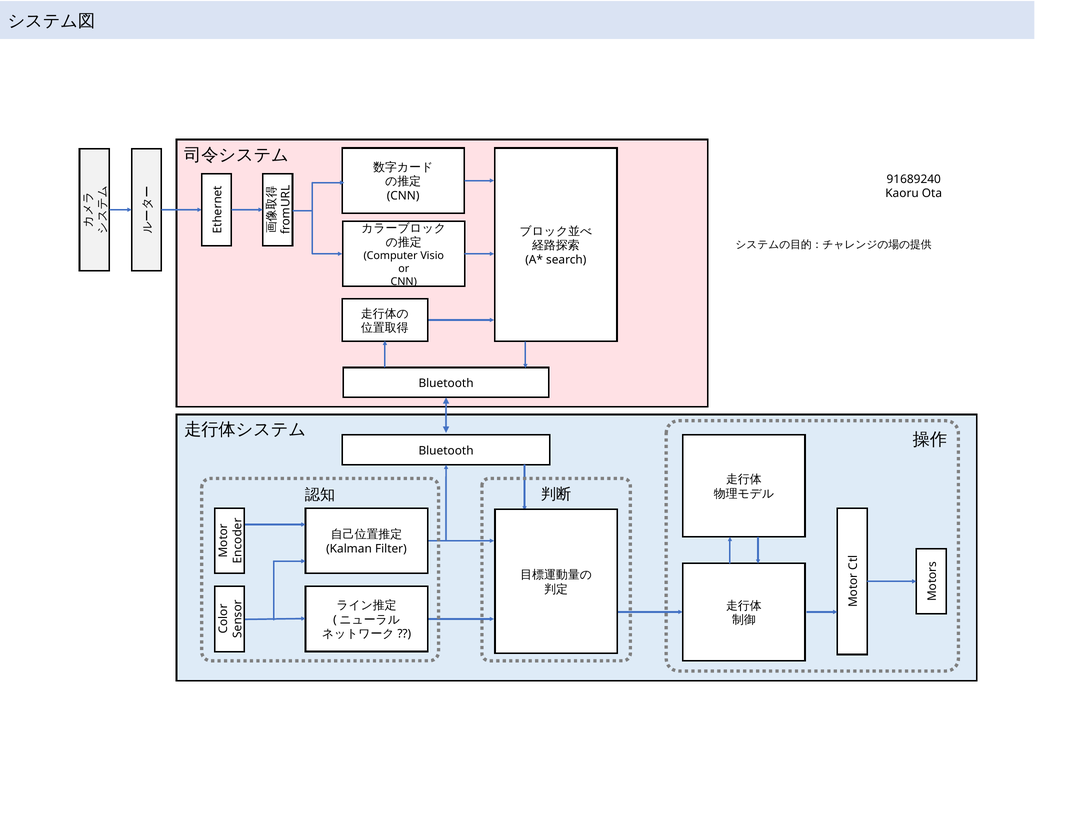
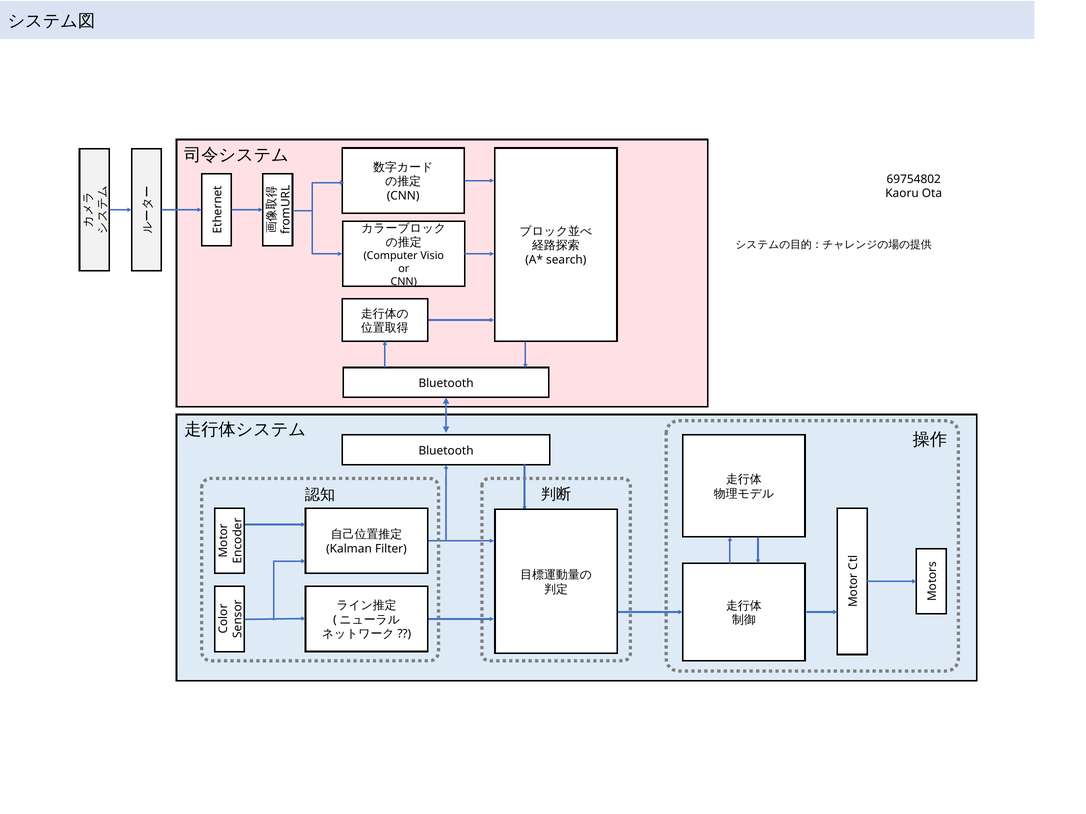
91689240: 91689240 -> 69754802 (914, 179)
